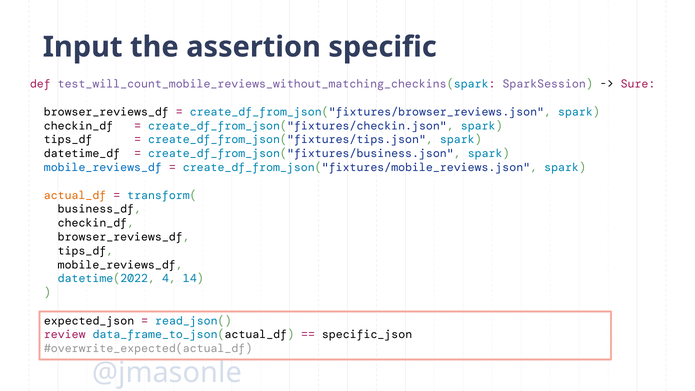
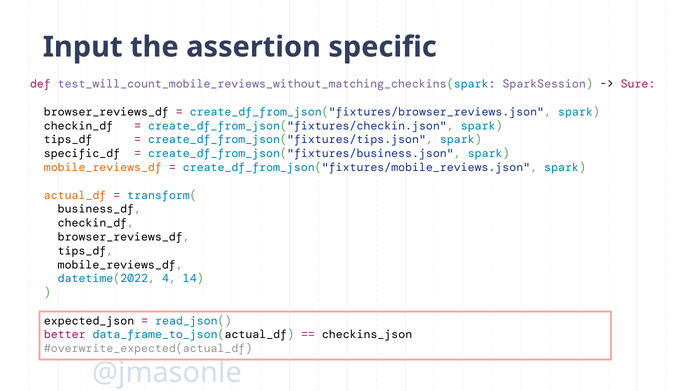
datetime_df: datetime_df -> specific_df (82, 154)
mobile_reviews_df colour: blue -> orange (103, 167)
review: review -> better (65, 335)
specific_json: specific_json -> checkins_json (367, 335)
